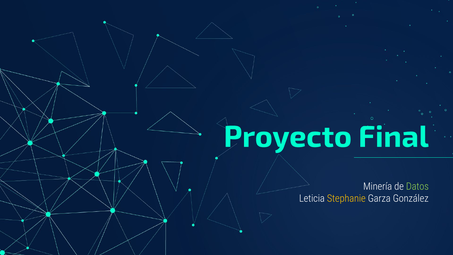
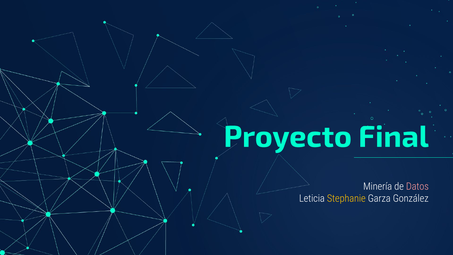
Datos colour: light green -> pink (417, 186)
